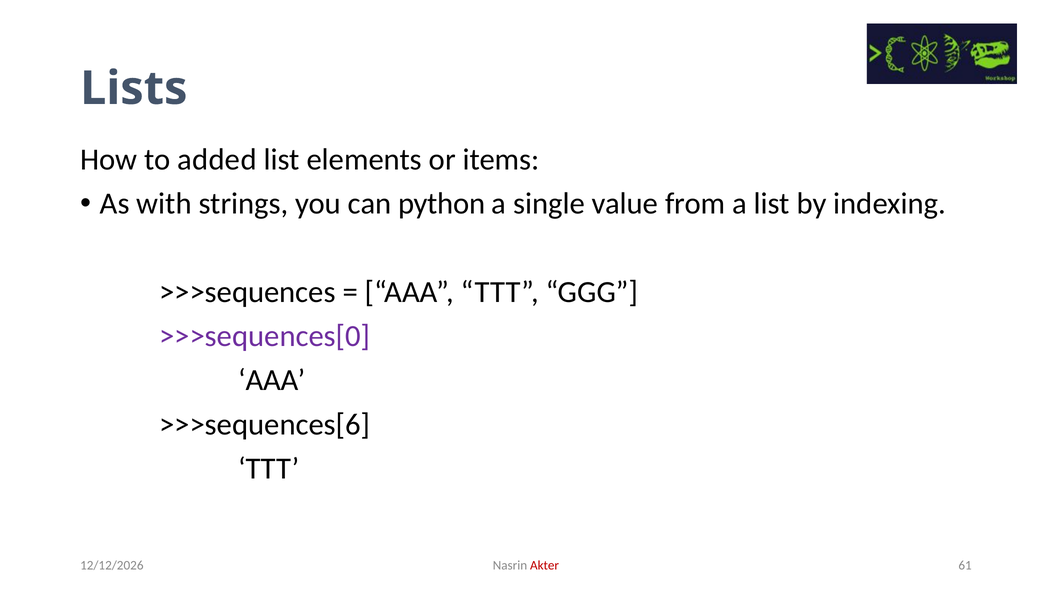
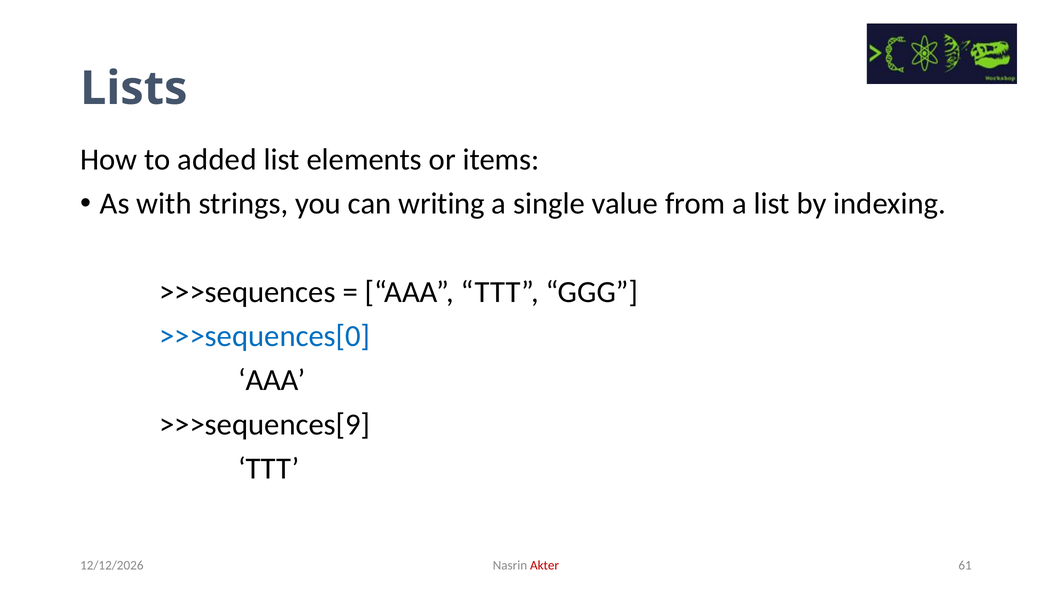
python: python -> writing (442, 204)
>>>sequences[0 colour: purple -> blue (265, 336)
>>>sequences[6: >>>sequences[6 -> >>>sequences[9 (265, 424)
